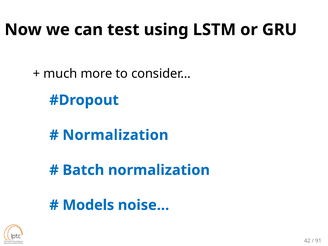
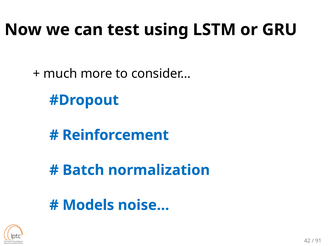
Normalization: Normalization -> Reinforcement (116, 135)
